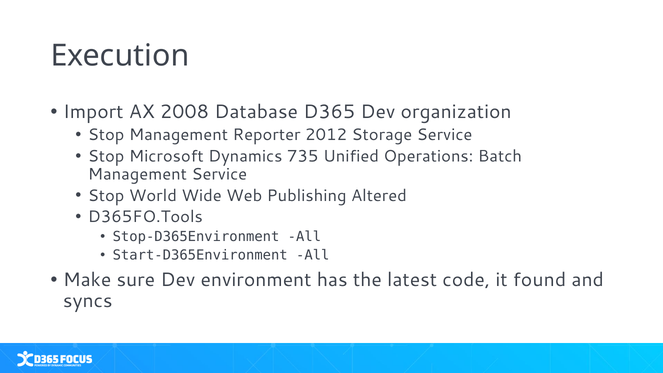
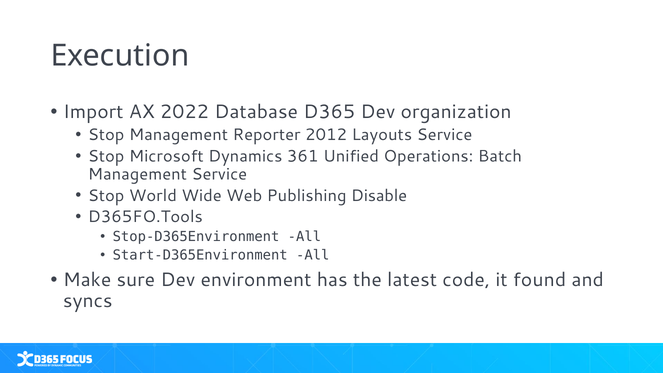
2008: 2008 -> 2022 (184, 112)
Storage: Storage -> Layouts (382, 135)
735: 735 -> 361 (303, 156)
Altered: Altered -> Disable (379, 196)
